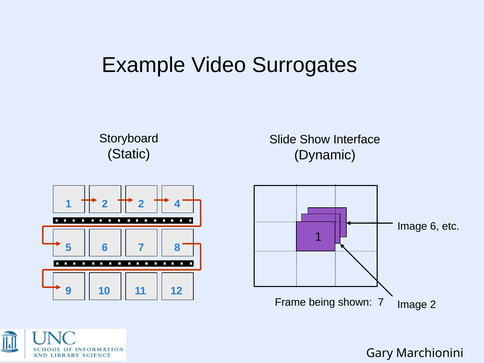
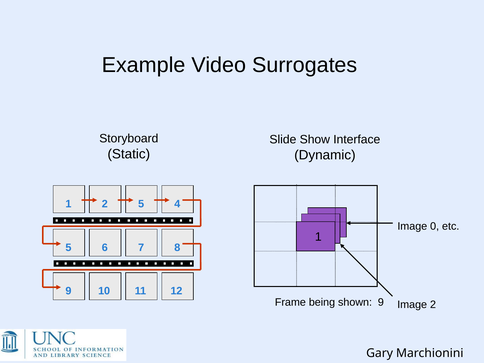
2 2: 2 -> 5 (141, 204)
Image 6: 6 -> 0 (435, 226)
shown 7: 7 -> 9 (381, 302)
